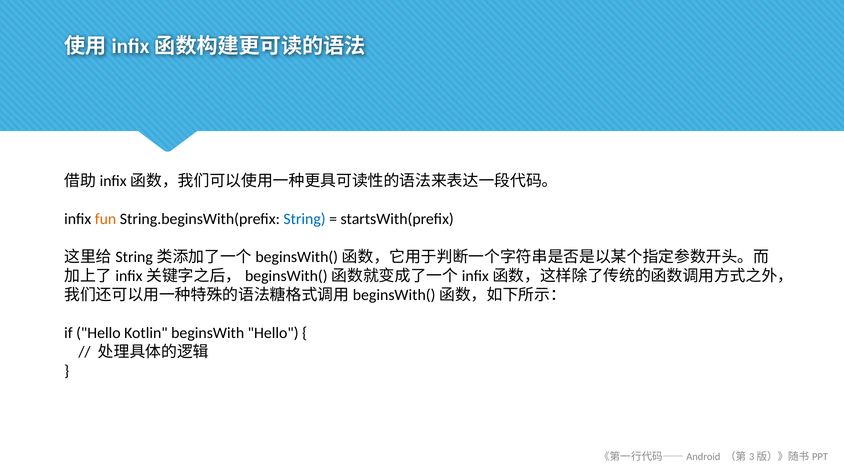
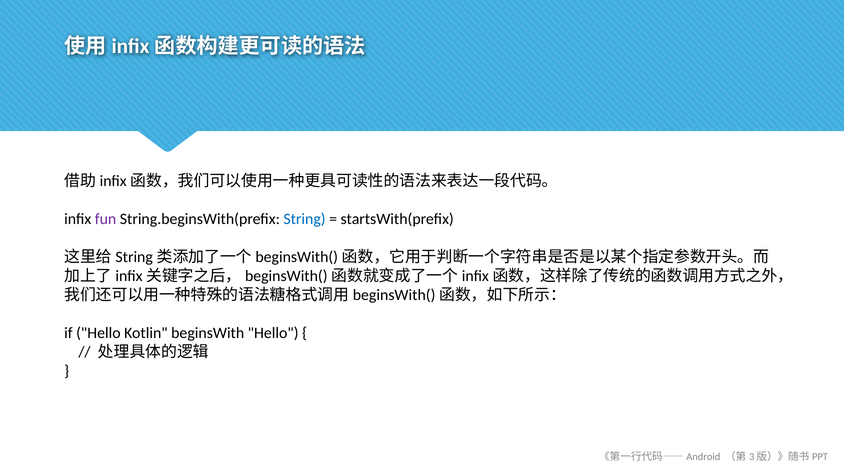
fun colour: orange -> purple (106, 219)
